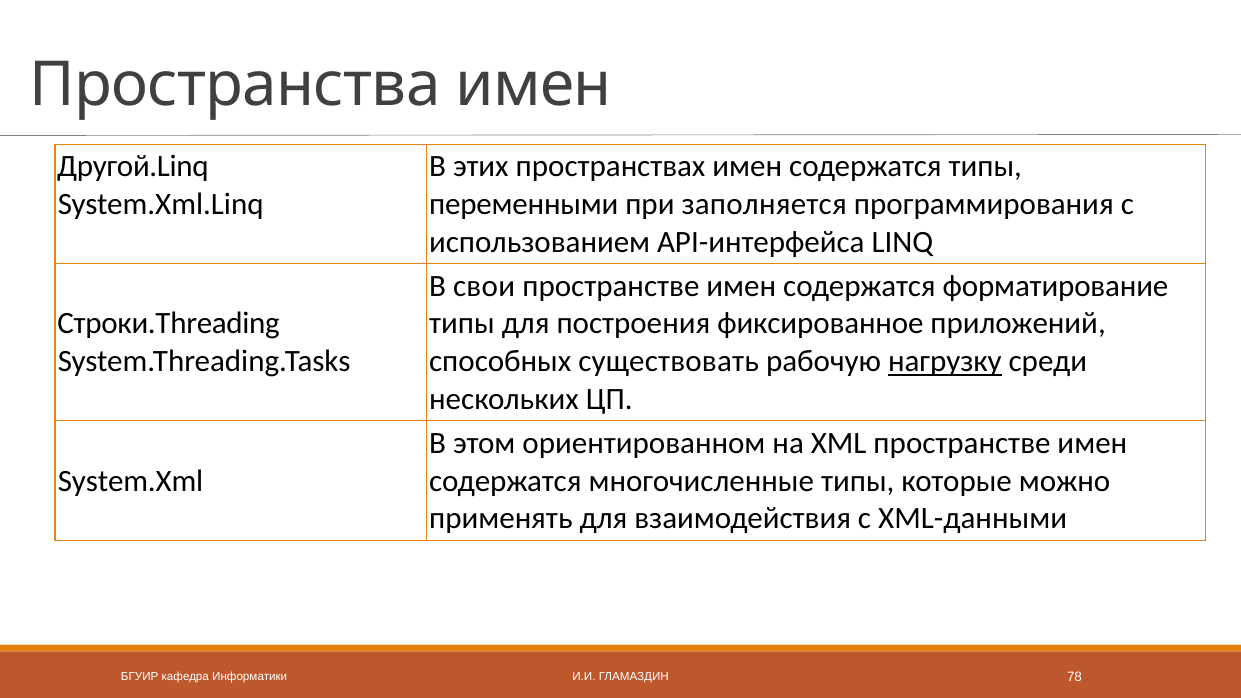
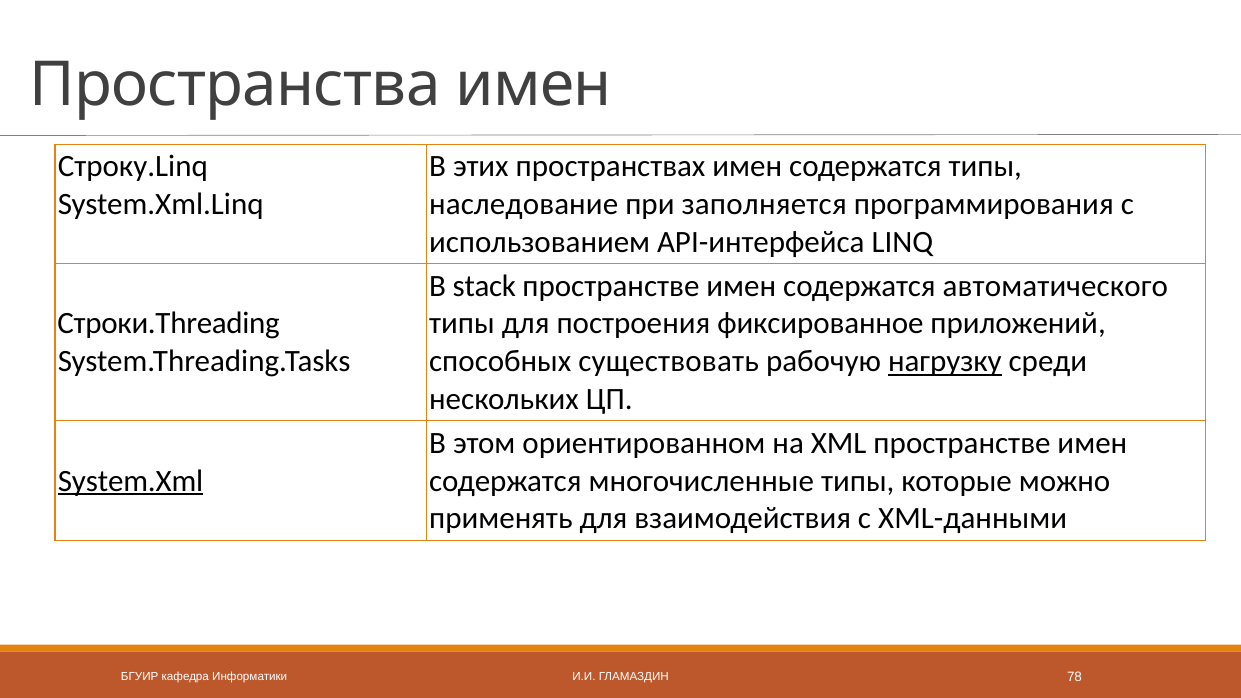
Другой.Linq: Другой.Linq -> Строку.Linq (133, 167)
переменными: переменными -> наследование (524, 205)
свои: свои -> stack (484, 286)
форматирование: форматирование -> автоматического (1055, 286)
System.Xml underline: none -> present (131, 481)
